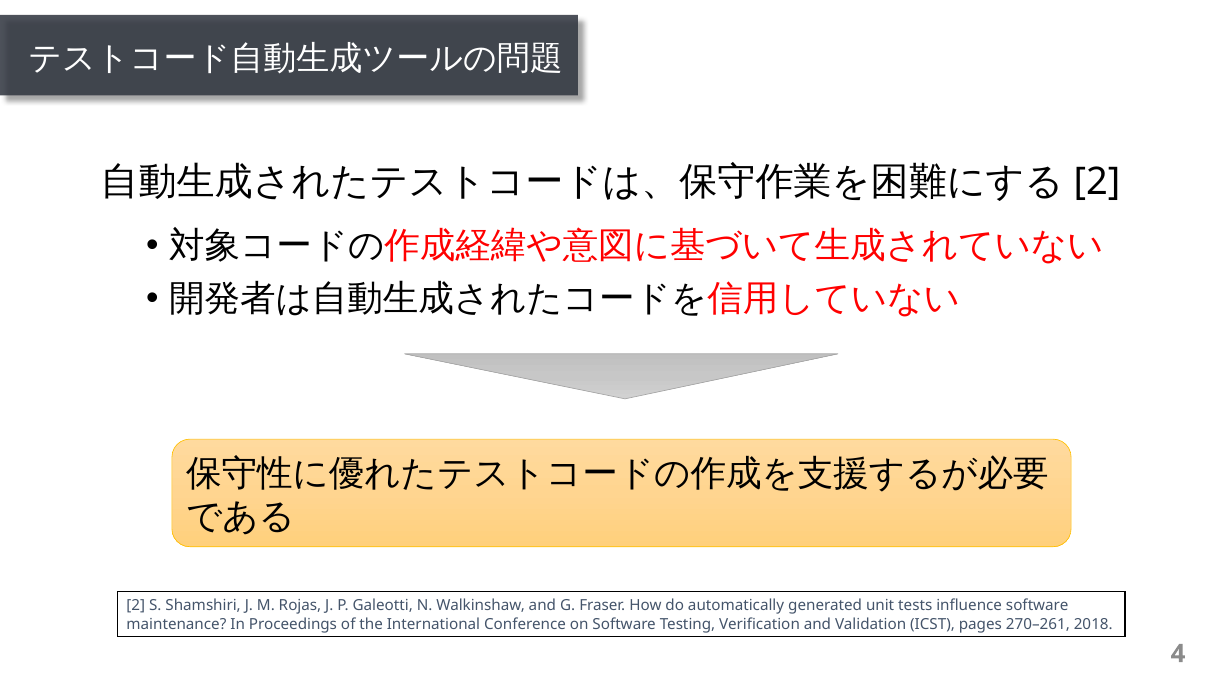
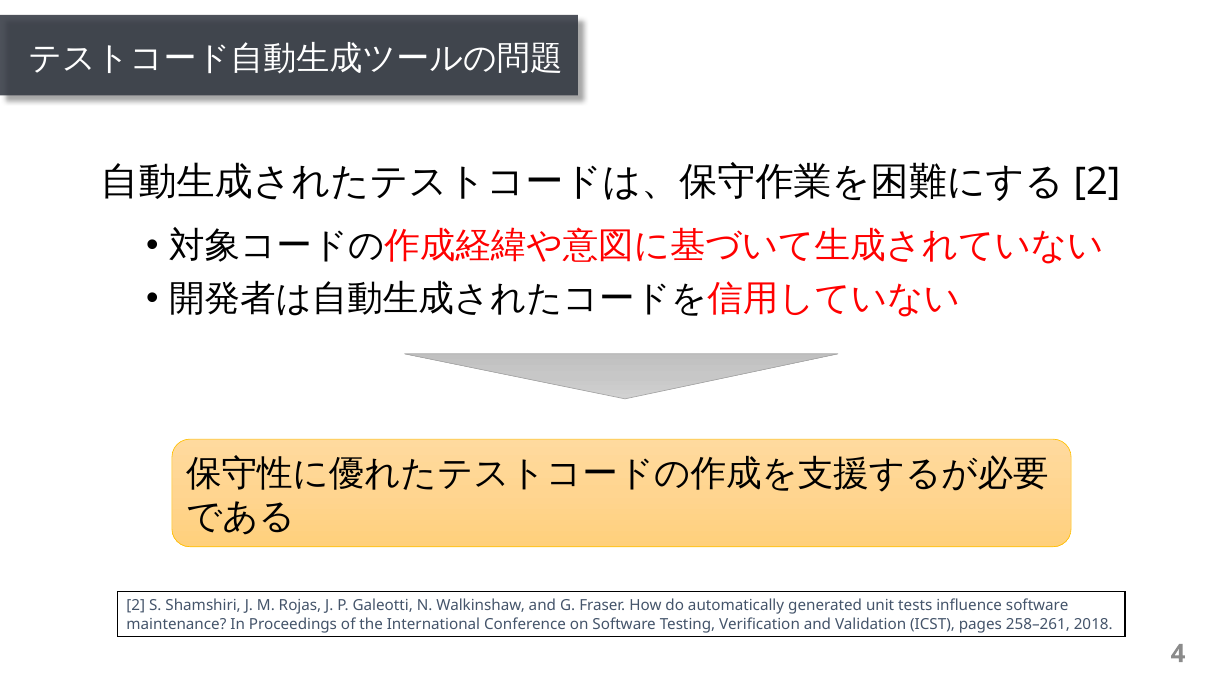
270–261: 270–261 -> 258–261 (1038, 624)
